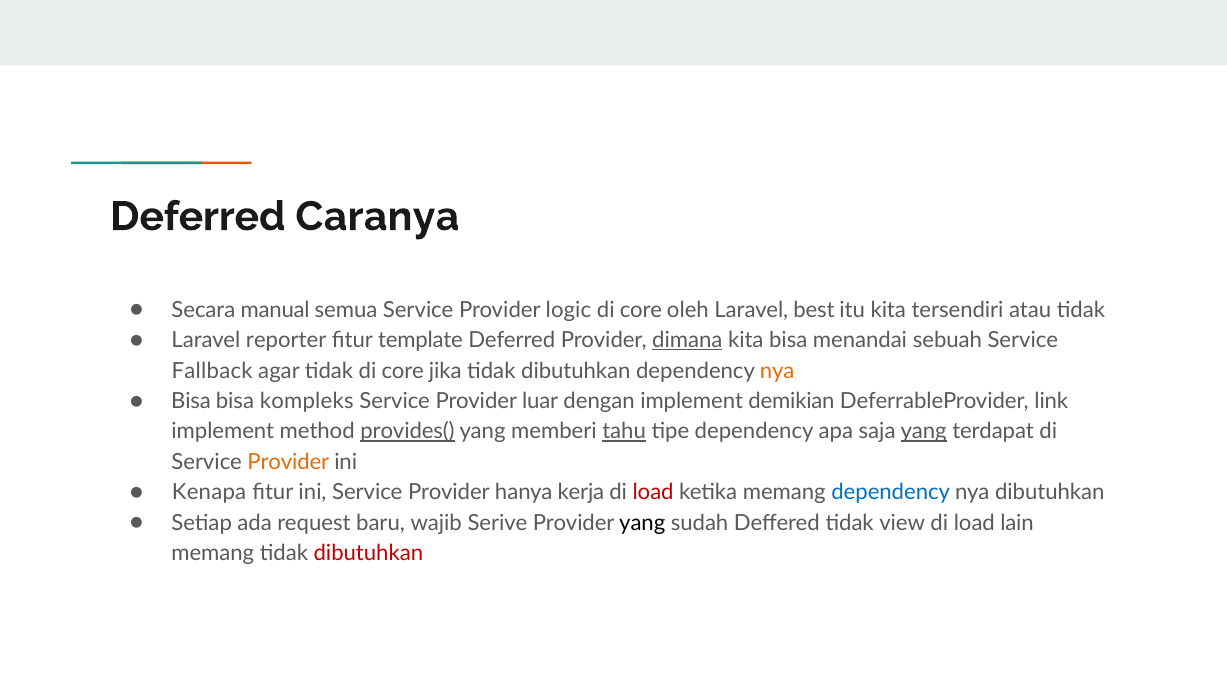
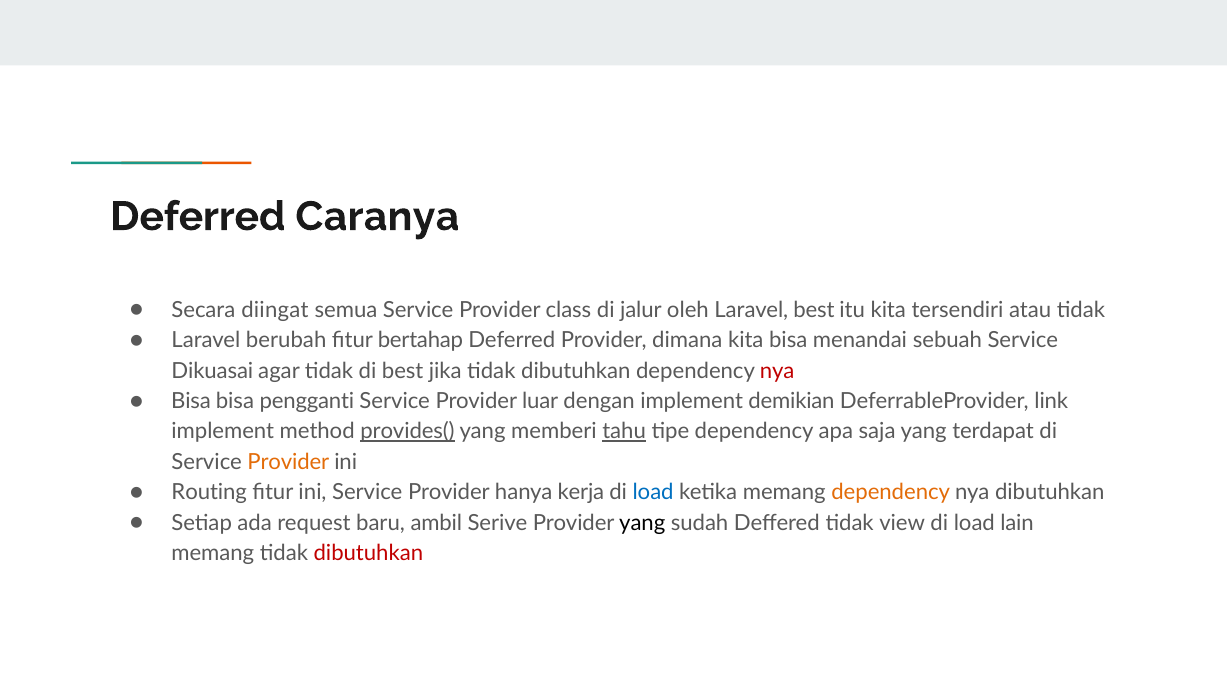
manual: manual -> diingat (275, 310)
logic: logic -> class (569, 310)
core: core -> jalur (641, 310)
reporter: reporter -> berubah (286, 340)
template: template -> bertahap (420, 340)
dimana underline: present -> none (687, 340)
Fallback: Fallback -> Dikuasai (212, 371)
tidak di core: core -> best (403, 371)
nya colour: orange -> red (777, 371)
kompleks: kompleks -> pengganti (307, 401)
yang underline: present -> none (924, 432)
Kenapa: Kenapa -> Routing (209, 493)
load colour: red -> blue (653, 493)
dependency colour: blue -> orange (891, 493)
wajib: wajib -> ambil (436, 523)
